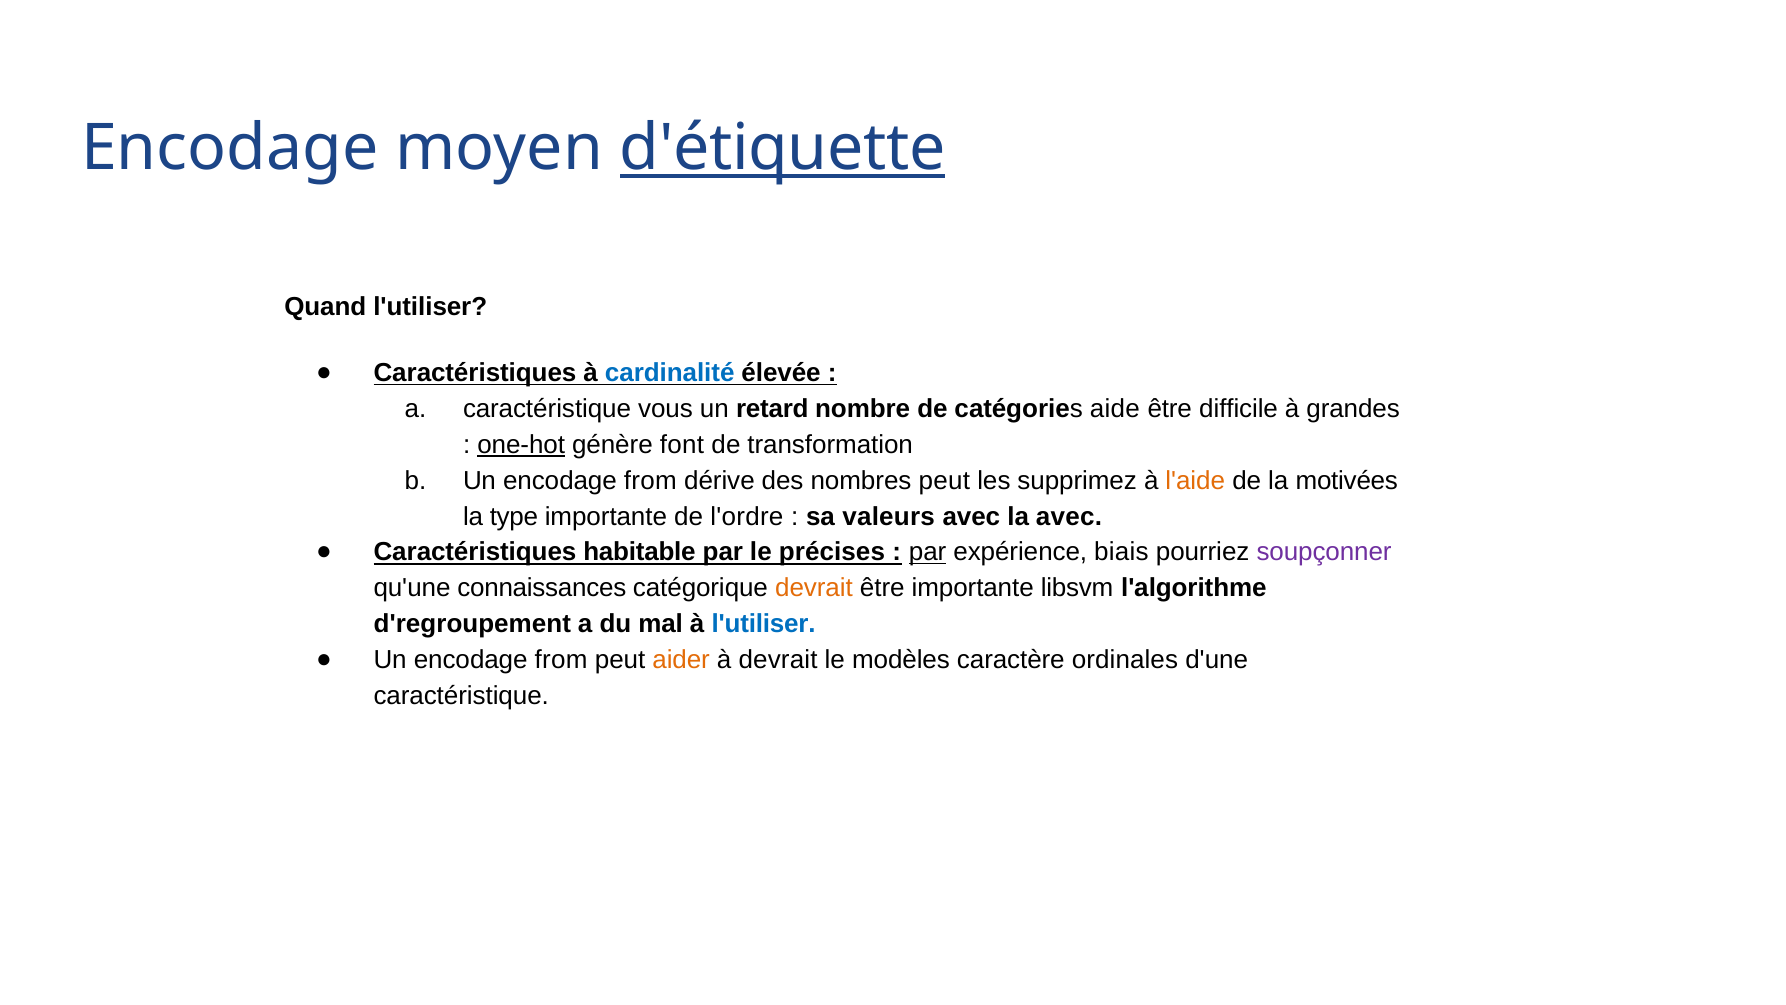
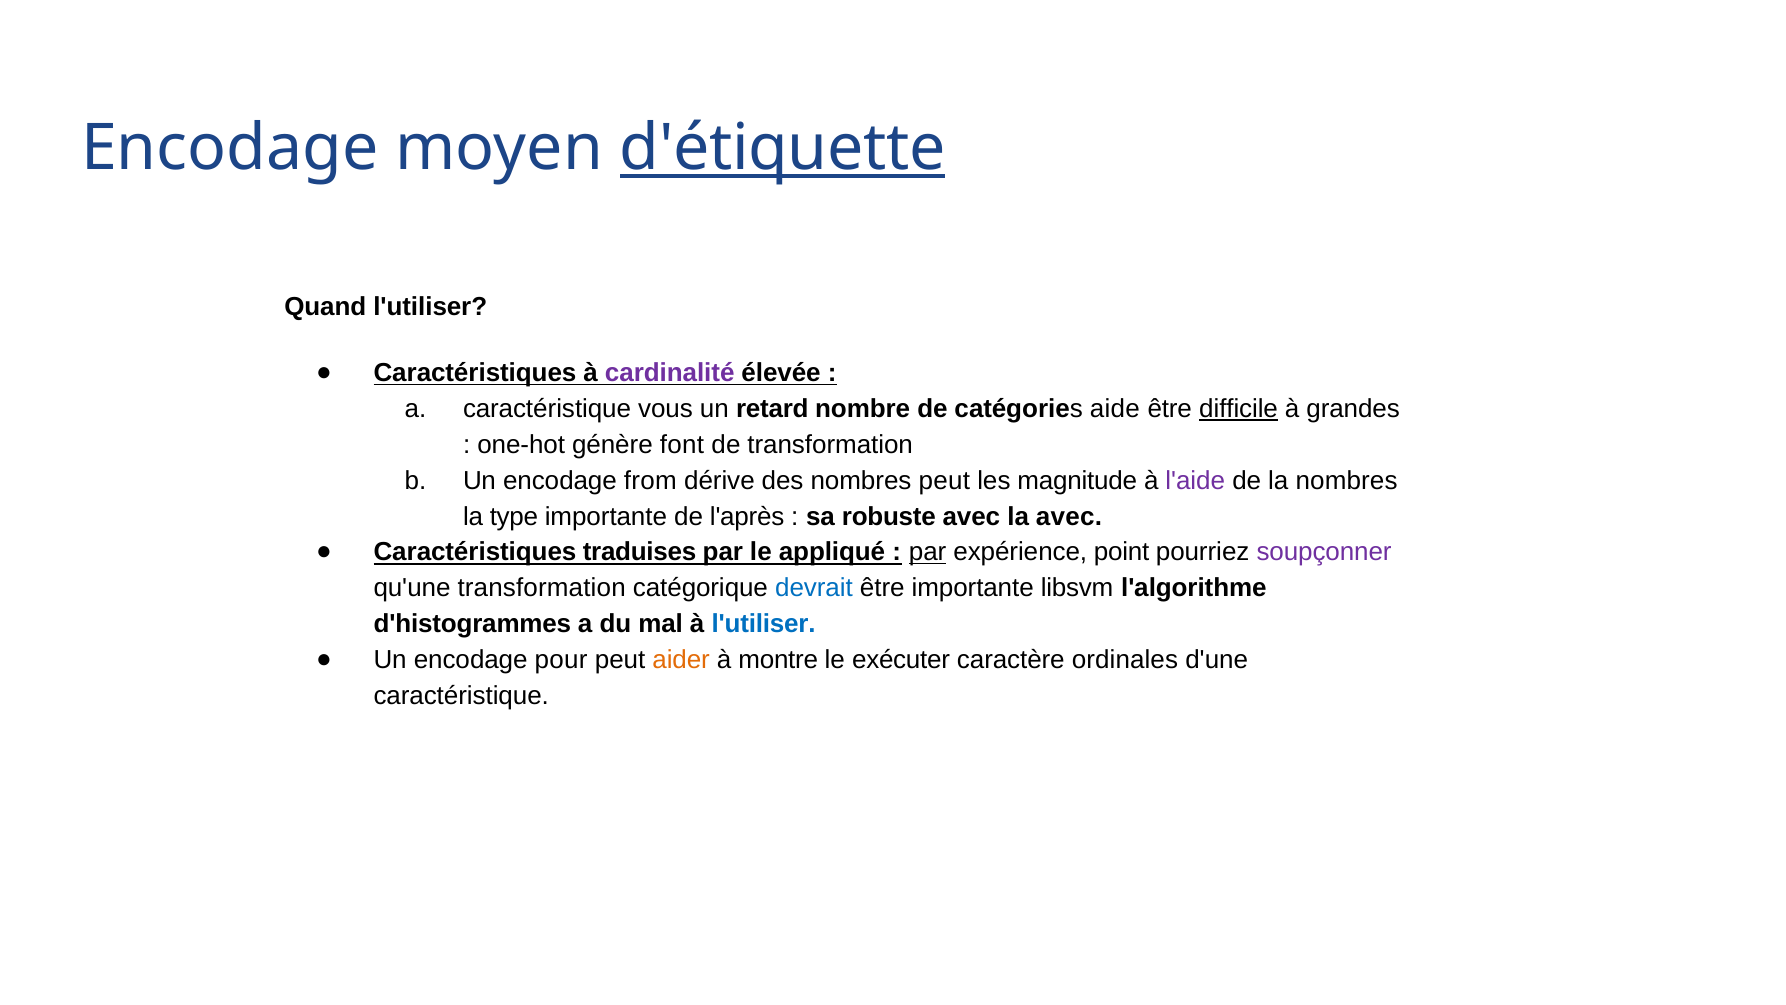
cardinalité colour: blue -> purple (670, 373)
difficile underline: none -> present (1239, 409)
one-hot underline: present -> none (521, 445)
supprimez: supprimez -> magnitude (1077, 480)
l'aide colour: orange -> purple (1195, 480)
la motivées: motivées -> nombres (1347, 480)
l'ordre: l'ordre -> l'après (747, 516)
valeurs: valeurs -> robuste (889, 516)
habitable: habitable -> traduises (640, 552)
précises: précises -> appliqué (832, 552)
biais: biais -> point (1122, 552)
qu'une connaissances: connaissances -> transformation (542, 588)
devrait colour: orange -> blue (814, 588)
d'regroupement: d'regroupement -> d'histogrammes (472, 624)
from: from -> pour (561, 660)
à devrait: devrait -> montre (778, 660)
modèles: modèles -> exécuter (901, 660)
